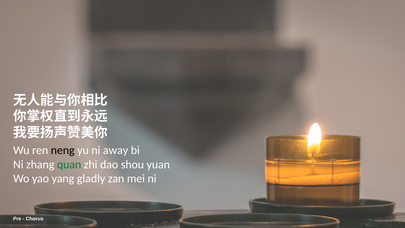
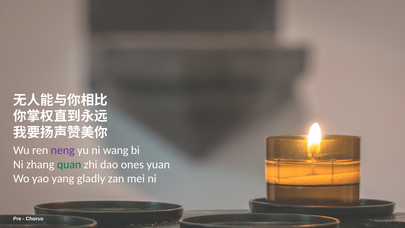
neng colour: black -> purple (63, 150)
away: away -> wang (116, 150)
shou: shou -> ones (132, 164)
